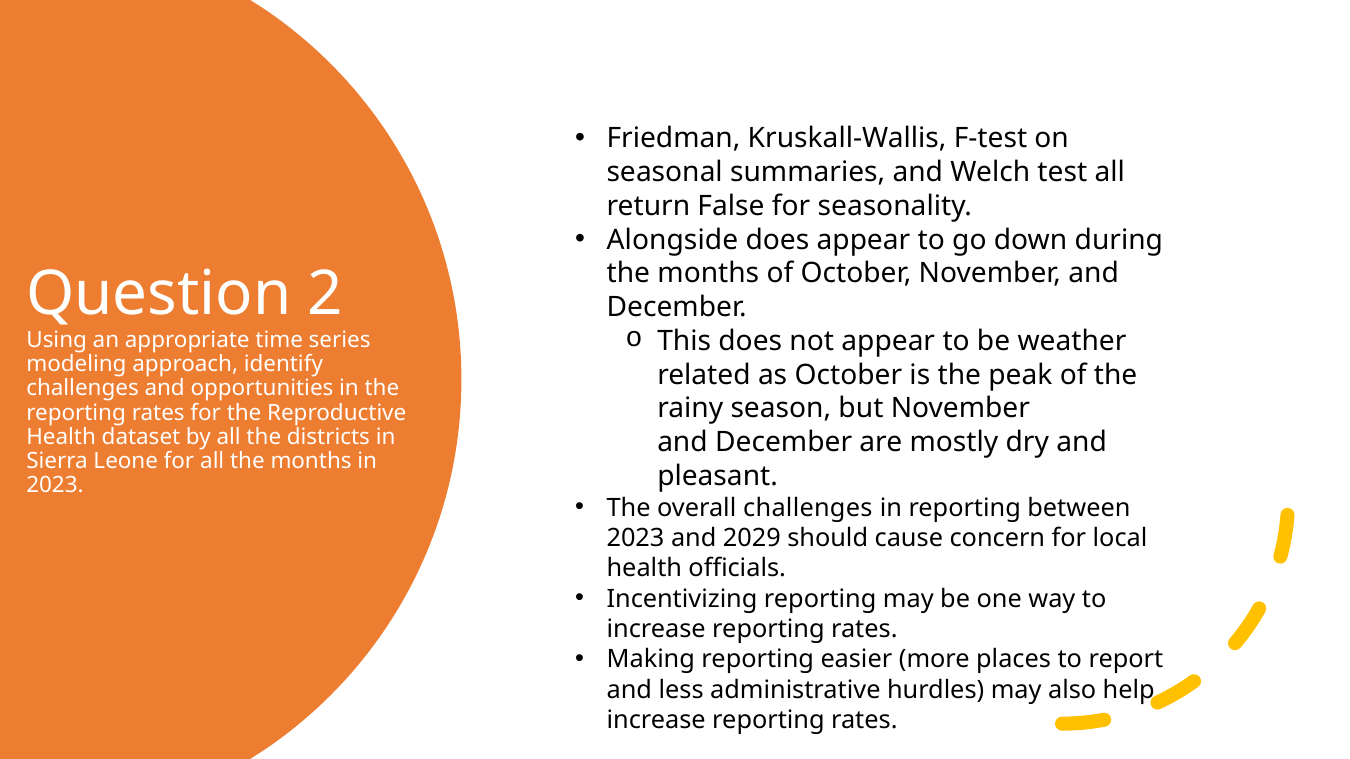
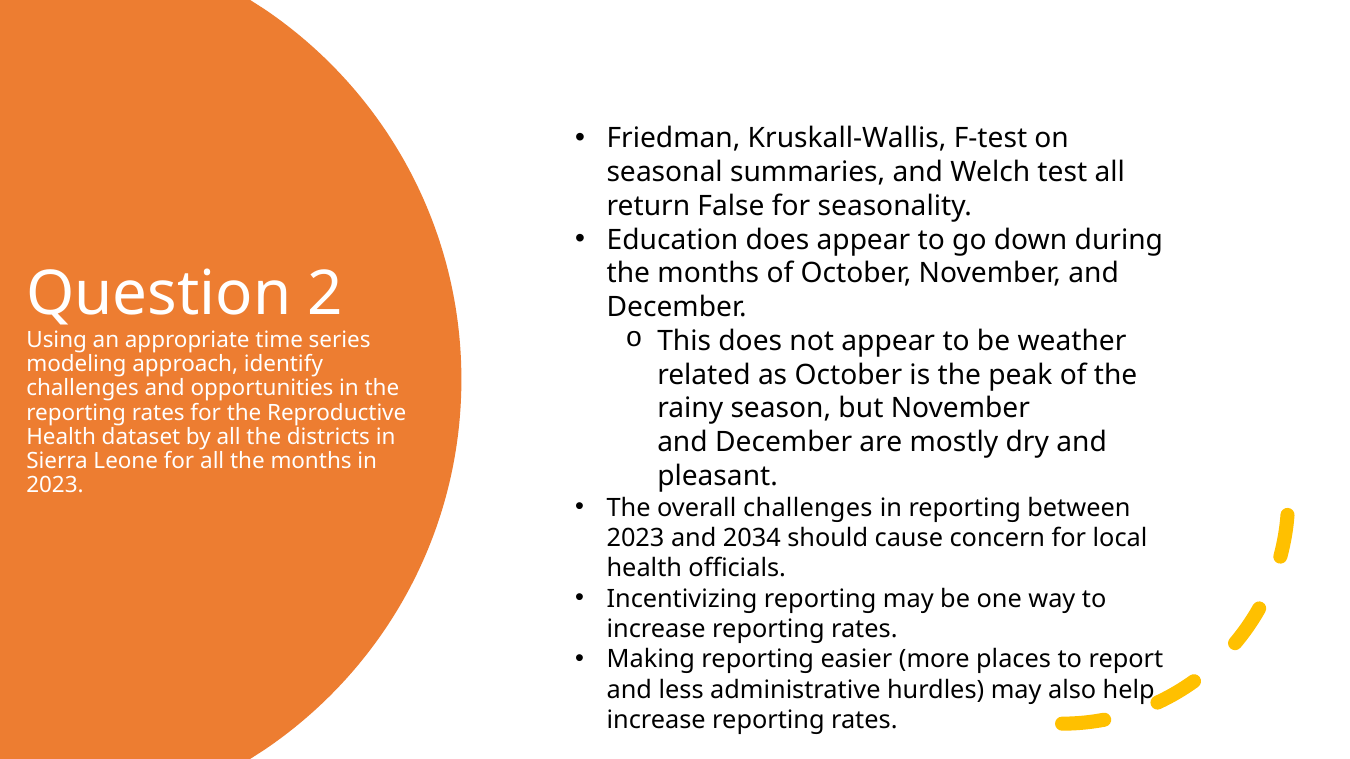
Alongside: Alongside -> Education (672, 240)
2029: 2029 -> 2034 (752, 538)
